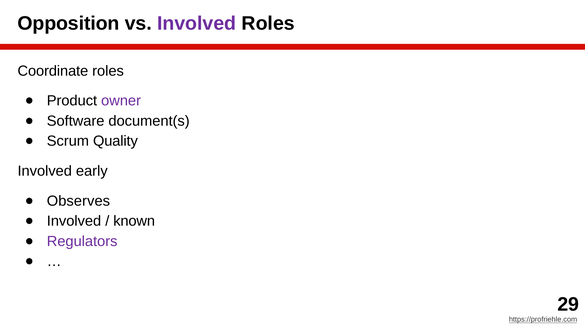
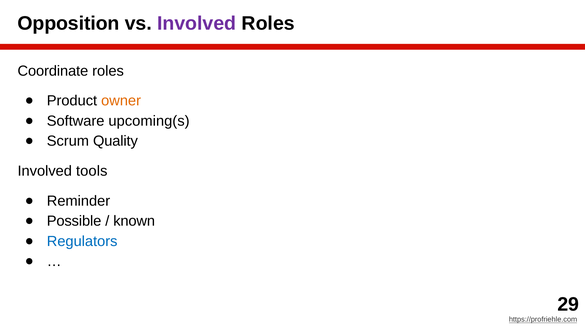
owner colour: purple -> orange (121, 101)
document(s: document(s -> upcoming(s (149, 121)
early: early -> tools (92, 171)
Observes: Observes -> Reminder (78, 201)
Involved: Involved -> Possible (74, 221)
Regulators colour: purple -> blue (82, 241)
